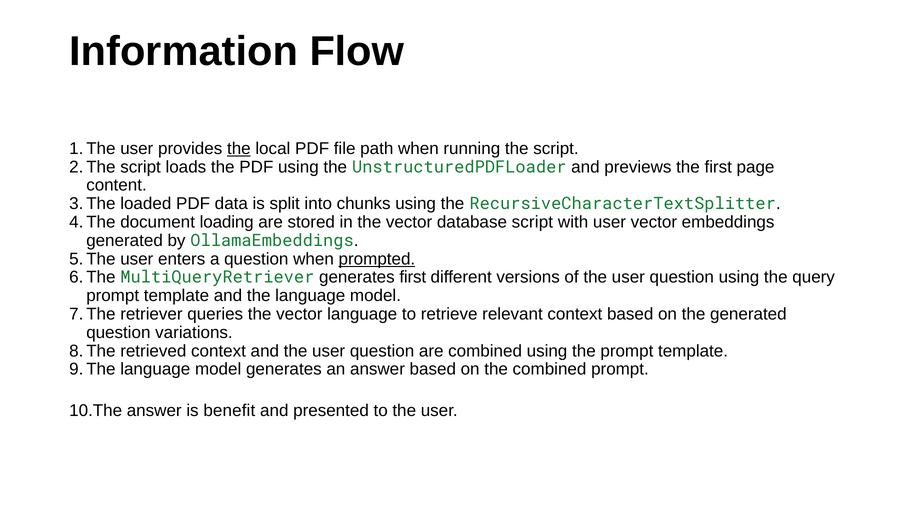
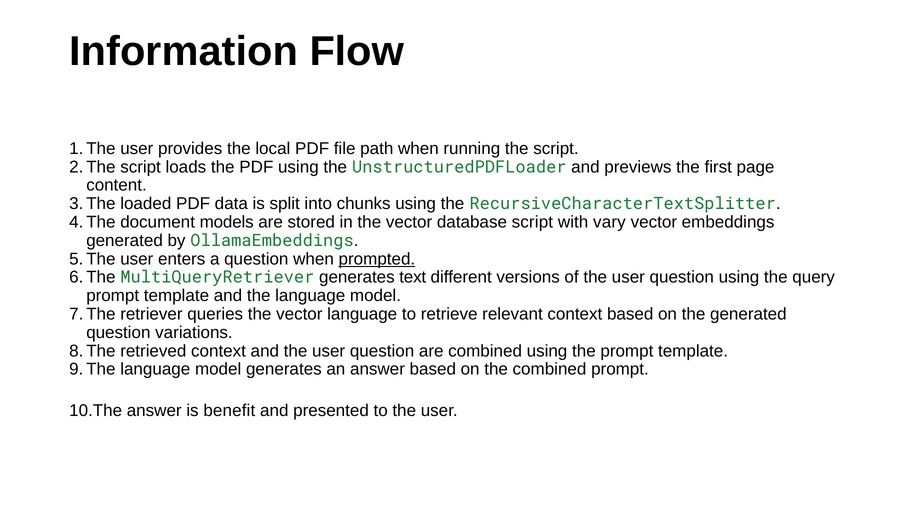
the underline: present -> none (239, 148)
loading: loading -> models (227, 222)
with user: user -> vary (609, 222)
generates first: first -> text (413, 277)
